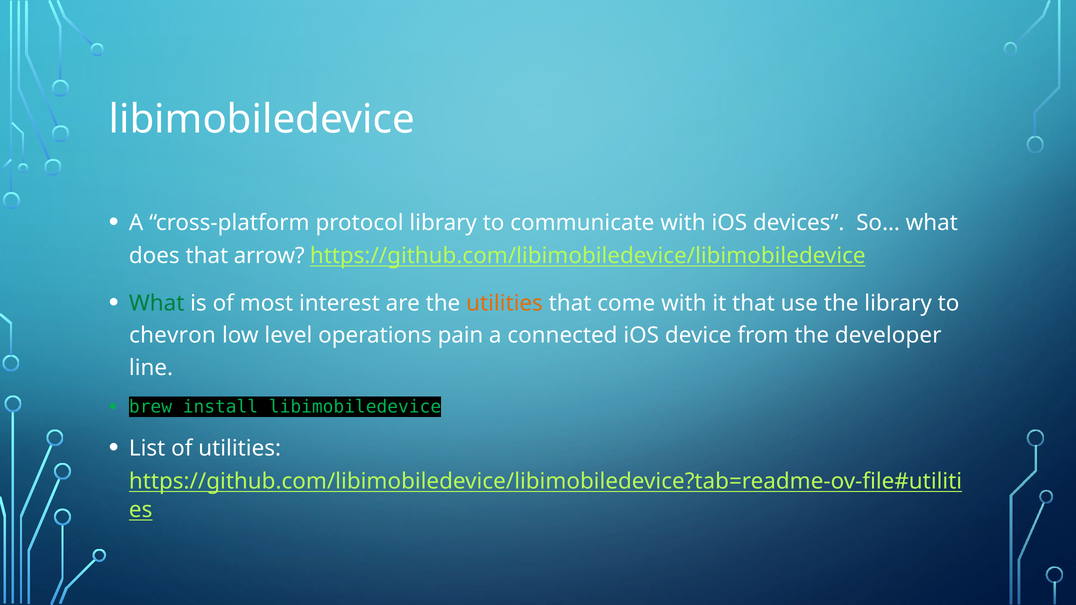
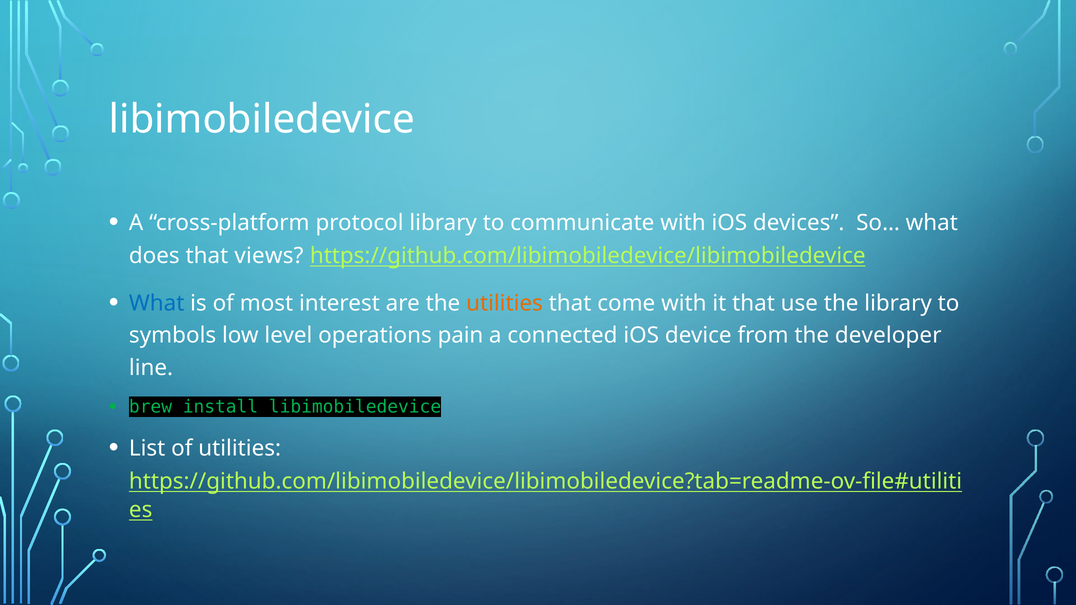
arrow: arrow -> views (269, 256)
What colour: green -> blue (157, 303)
chevron: chevron -> symbols (173, 336)
